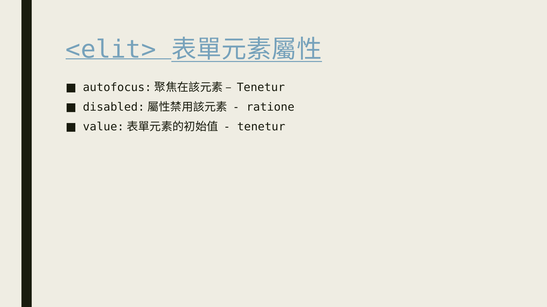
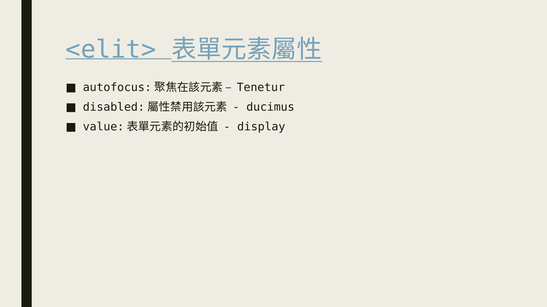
ratione: ratione -> ducimus (270, 107)
tenetur: tenetur -> display (261, 127)
